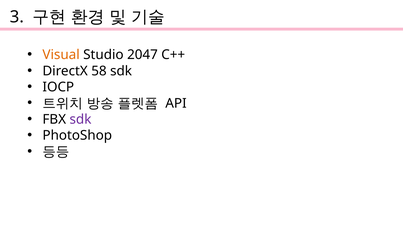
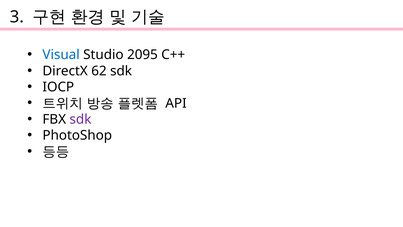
Visual colour: orange -> blue (61, 55)
2047: 2047 -> 2095 (142, 55)
58: 58 -> 62 (99, 71)
